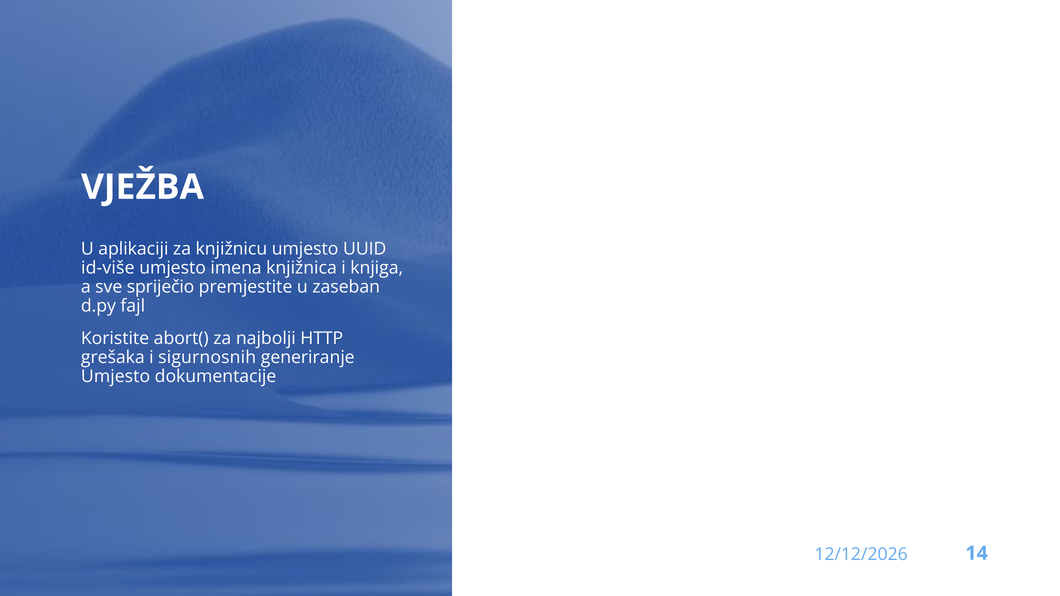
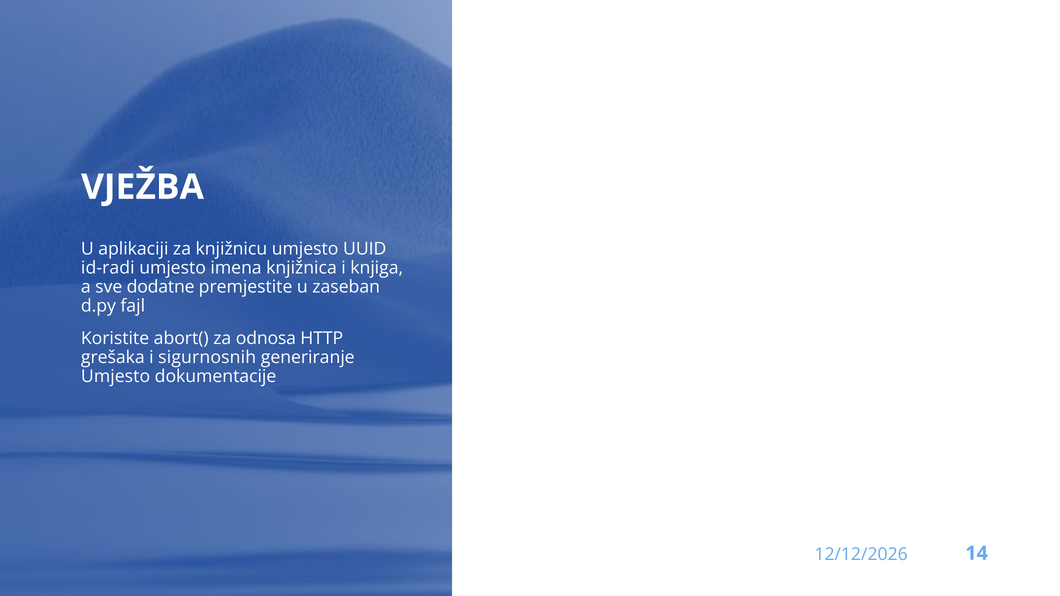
id-više: id-više -> id-radi (108, 268)
spriječio: spriječio -> dodatne (161, 287)
najbolji: najbolji -> odnosa (266, 338)
